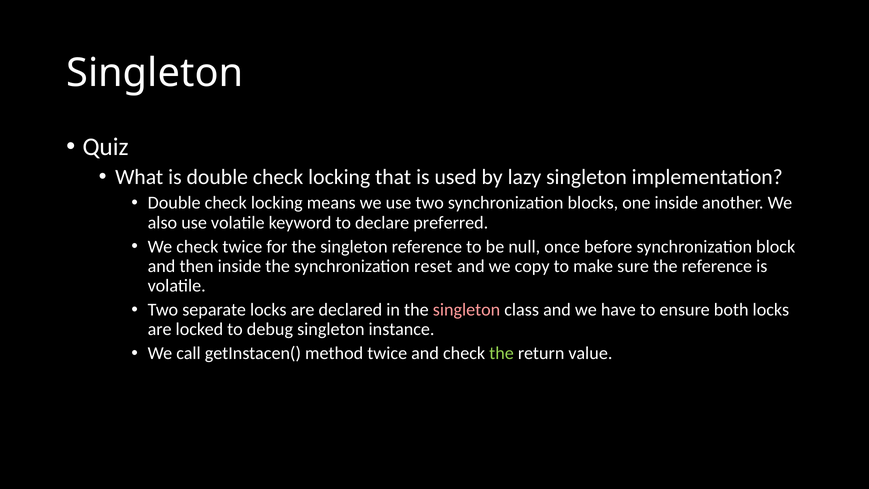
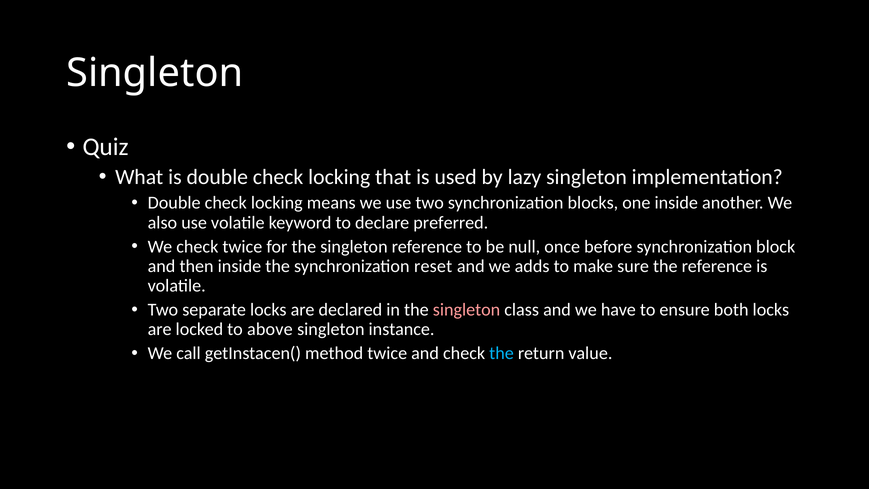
copy: copy -> adds (532, 266)
debug: debug -> above (270, 329)
the colour: light green -> light blue (502, 353)
